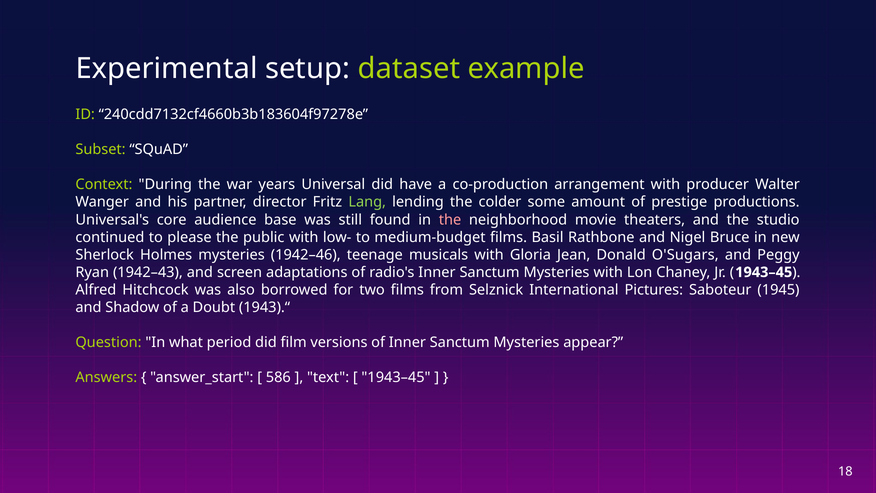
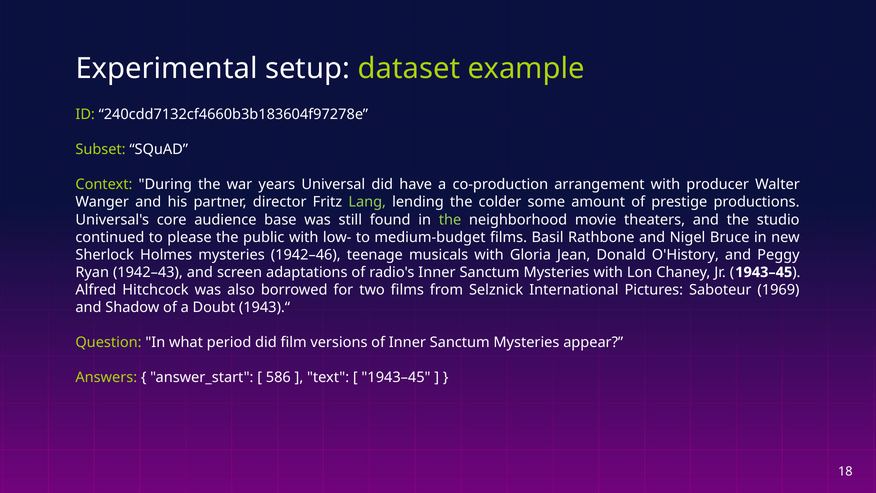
the colour: pink -> light green (450, 220)
O'Sugars: O'Sugars -> O'History (685, 255)
1945: 1945 -> 1969 (778, 290)
